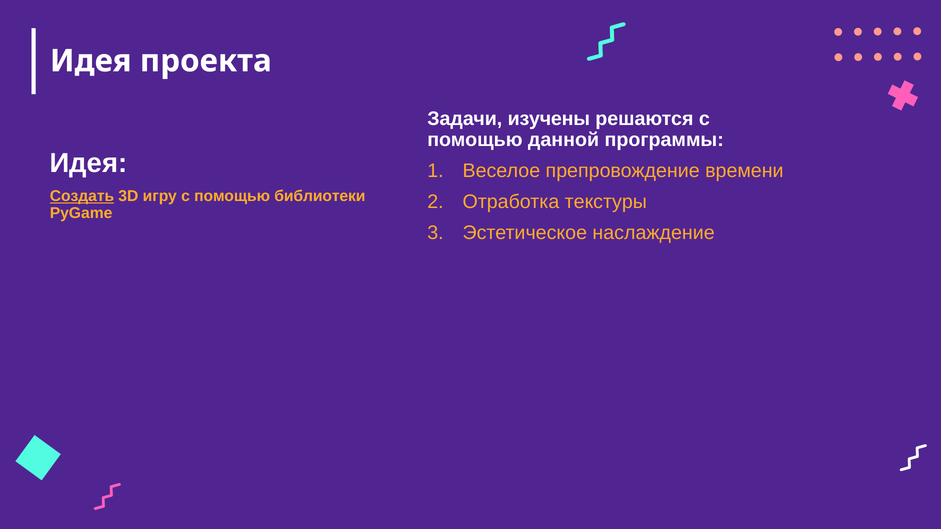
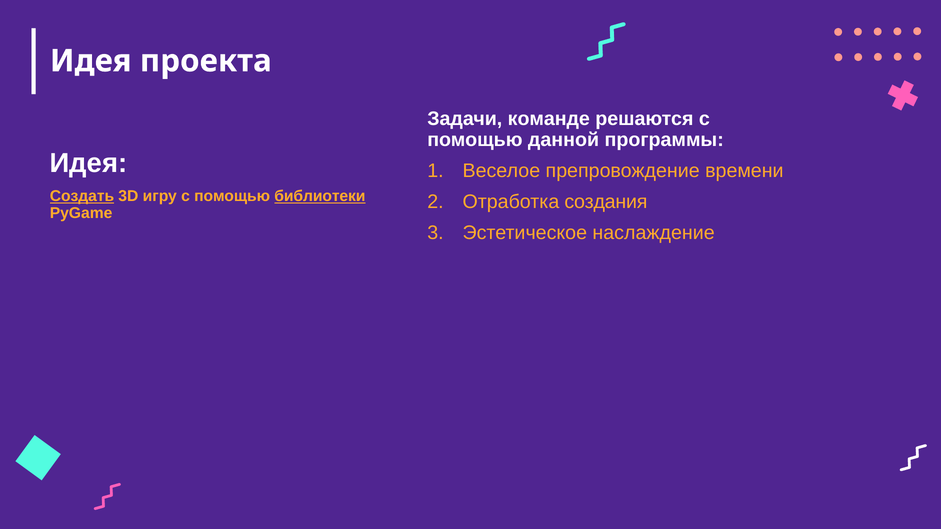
изучены: изучены -> команде (549, 119)
библиотеки underline: none -> present (320, 196)
текстуры: текстуры -> создания (606, 202)
